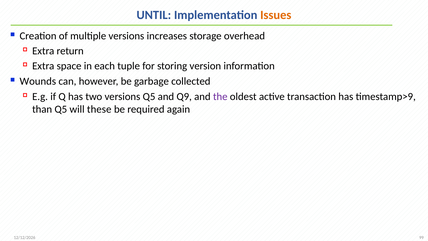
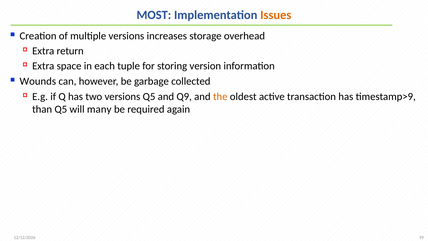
UNTIL: UNTIL -> MOST (154, 15)
the colour: purple -> orange (220, 96)
these: these -> many (99, 109)
